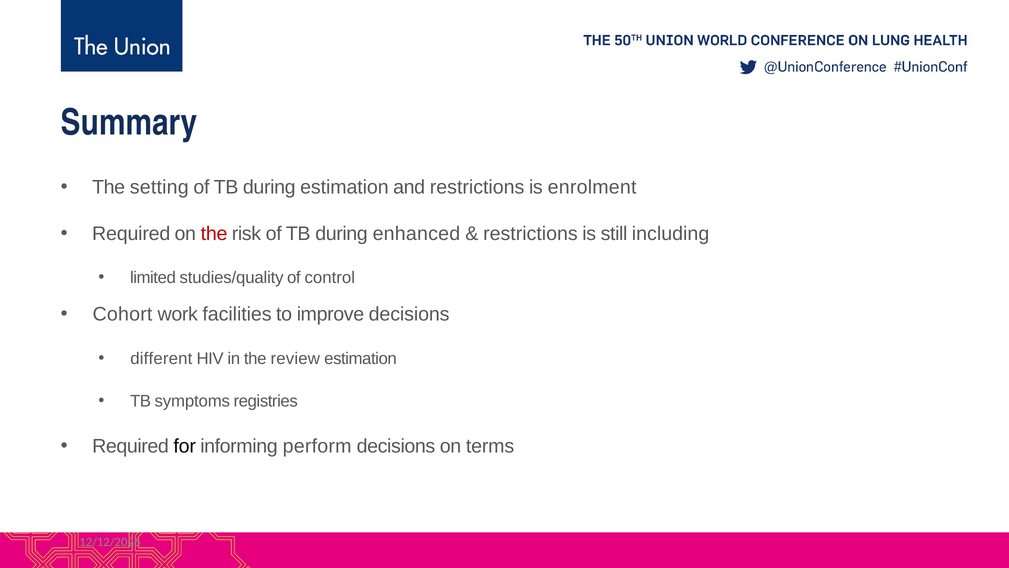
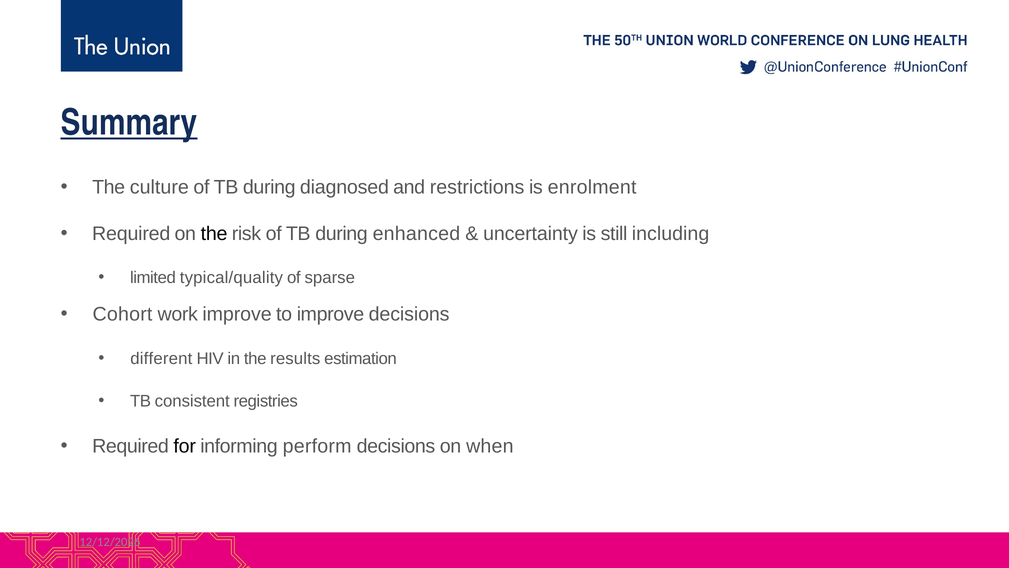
Summary underline: none -> present (129, 123)
setting: setting -> culture (159, 187)
during estimation: estimation -> diagnosed (344, 187)
the colour: red -> black (214, 233)
restrictions: restrictions -> uncertainty (530, 233)
studies/quality: studies/quality -> typical/quality (231, 278)
control: control -> sparse (330, 278)
work facilities: facilities -> improve (237, 314)
review: review -> results (295, 358)
symptoms: symptoms -> consistent (192, 401)
terms: terms -> when (490, 446)
